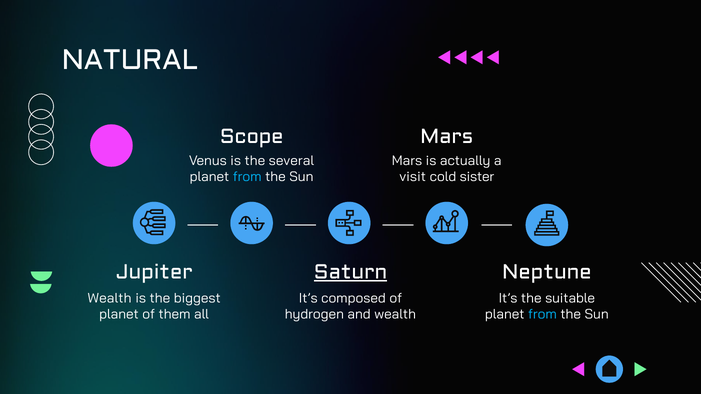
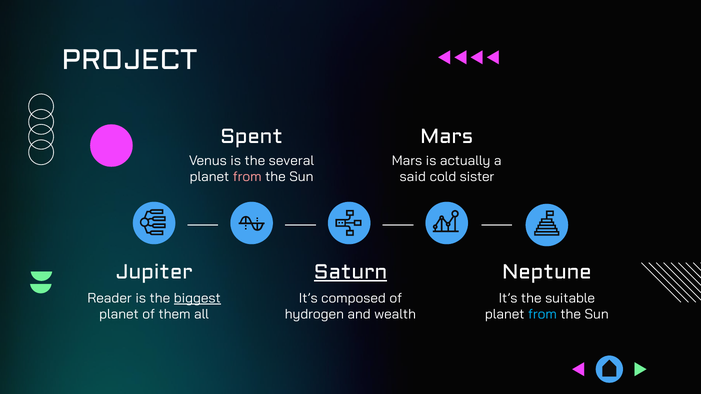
NATURAL: NATURAL -> PROJECT (130, 60)
Scope: Scope -> Spent (252, 137)
from colour: light blue -> pink (247, 177)
visit: visit -> said (413, 177)
Wealth: Wealth -> Reader (110, 298)
biggest underline: none -> present (197, 298)
